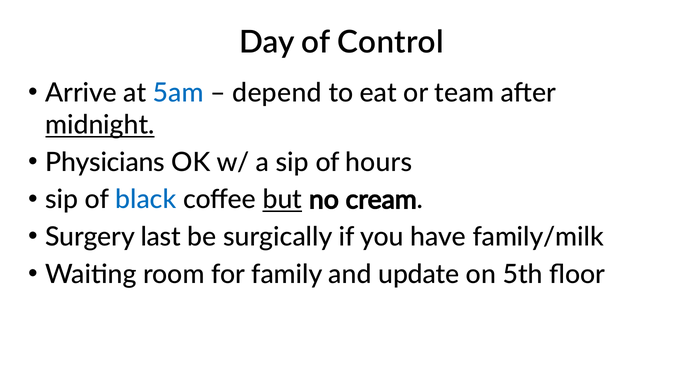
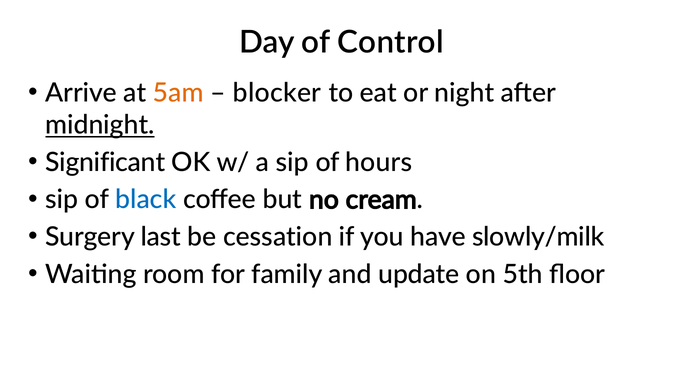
5am colour: blue -> orange (178, 93)
depend: depend -> blocker (277, 93)
team: team -> night (464, 93)
Physicians: Physicians -> Significant (105, 163)
but underline: present -> none (282, 200)
surgically: surgically -> cessation (278, 237)
family/milk: family/milk -> slowly/milk (538, 237)
